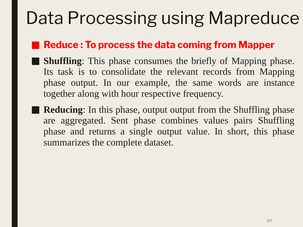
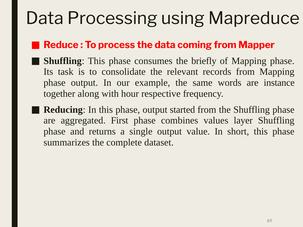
output output: output -> started (182, 110)
Sent: Sent -> First (120, 121)
pairs: pairs -> layer (243, 121)
